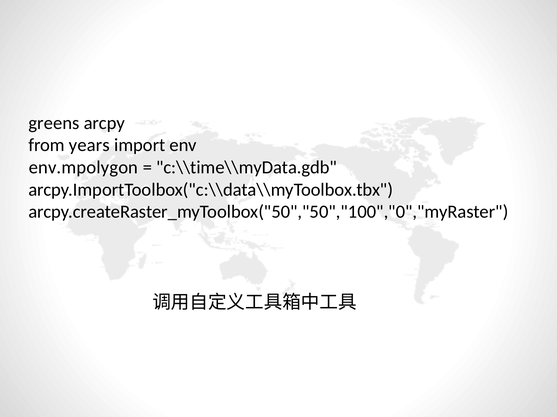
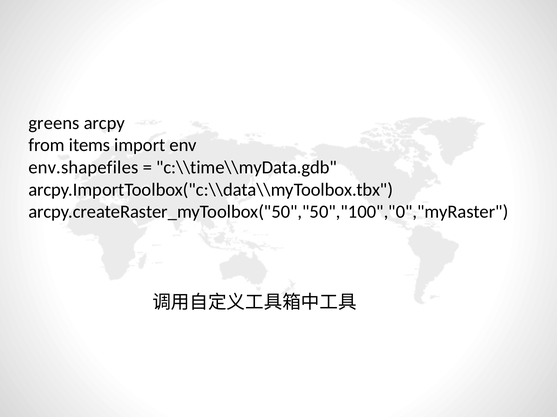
years: years -> items (90, 145)
env.mpolygon: env.mpolygon -> env.shapefiles (83, 168)
